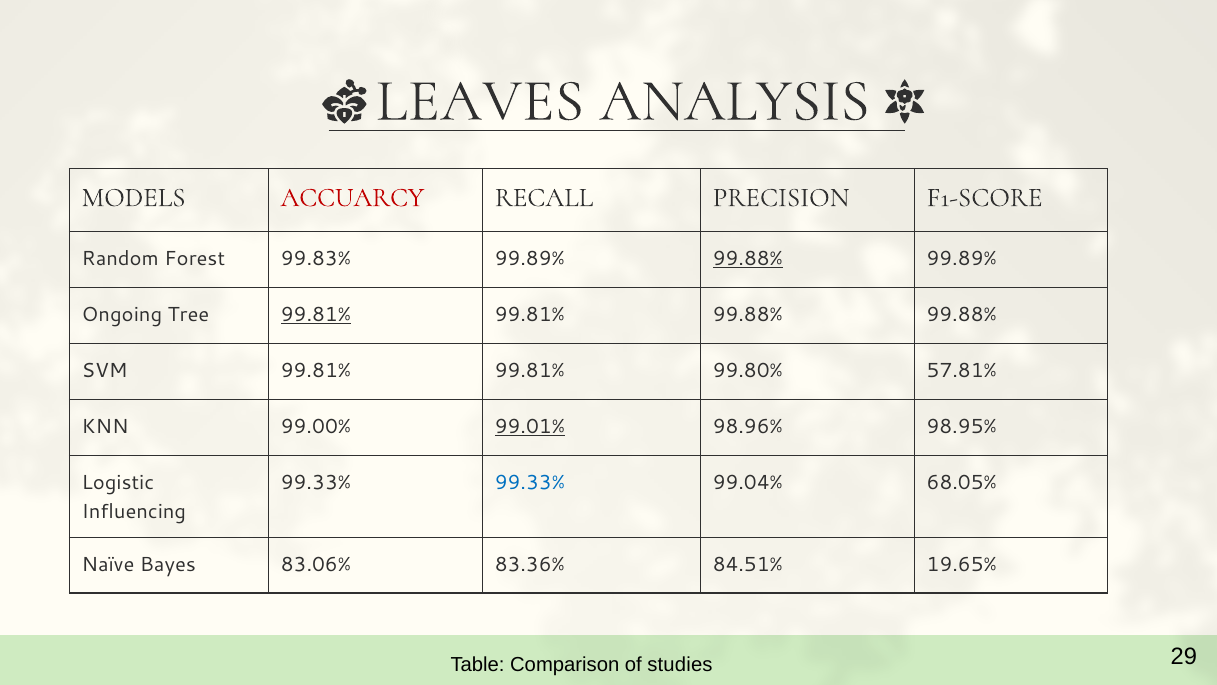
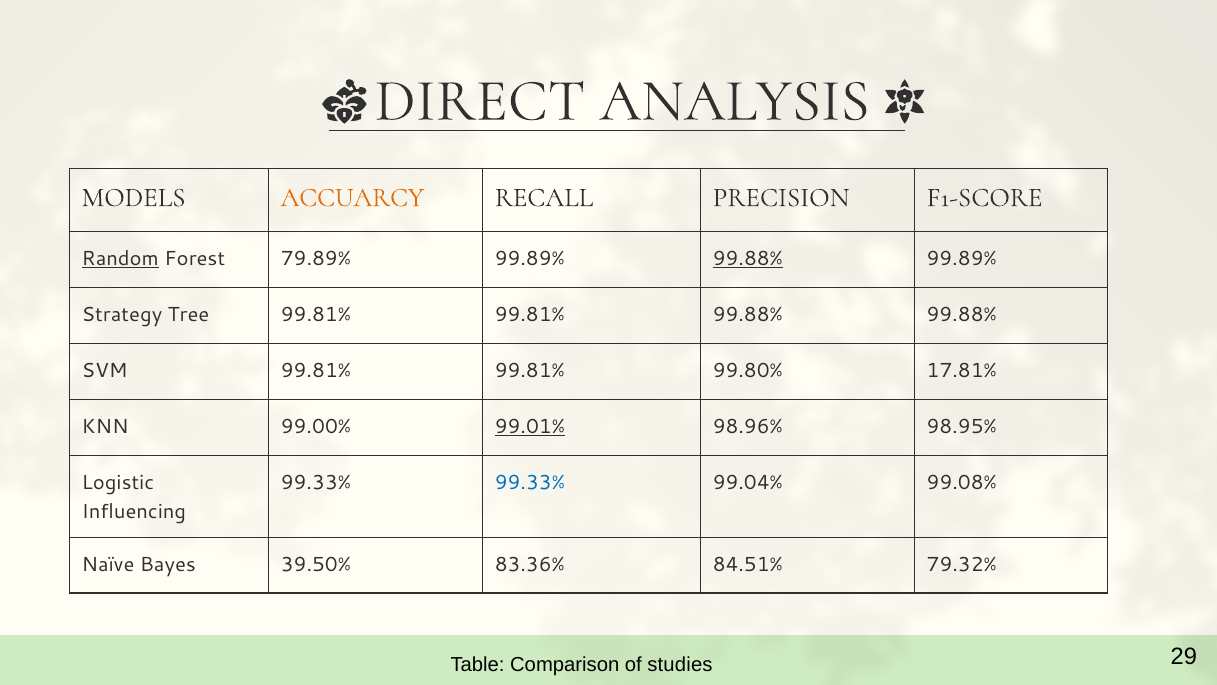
LEAVES: LEAVES -> DIRECT (480, 100)
ACCUARCY colour: red -> orange (352, 197)
Random underline: none -> present (120, 259)
99.83%: 99.83% -> 79.89% (316, 259)
Ongoing: Ongoing -> Strategy (122, 315)
99.81% underline: present -> none (316, 315)
57.81%: 57.81% -> 17.81% (962, 371)
68.05%: 68.05% -> 99.08% (962, 483)
83.06%: 83.06% -> 39.50% (316, 564)
19.65%: 19.65% -> 79.32% (962, 564)
